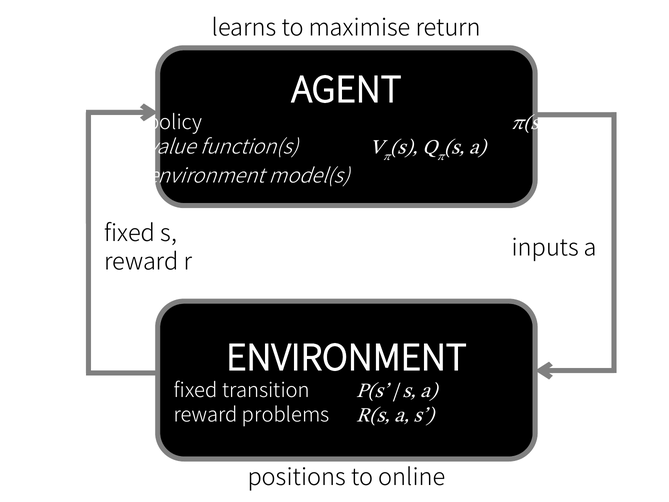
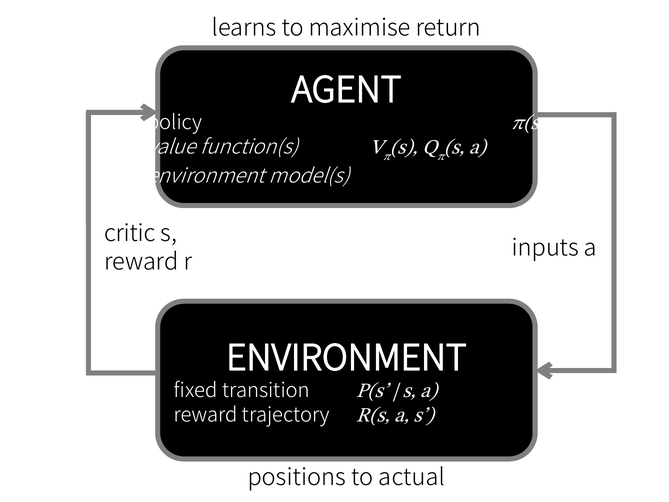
fixed: fixed -> critic (130, 234)
problems: problems -> trajectory (286, 415)
online: online -> actual (412, 477)
